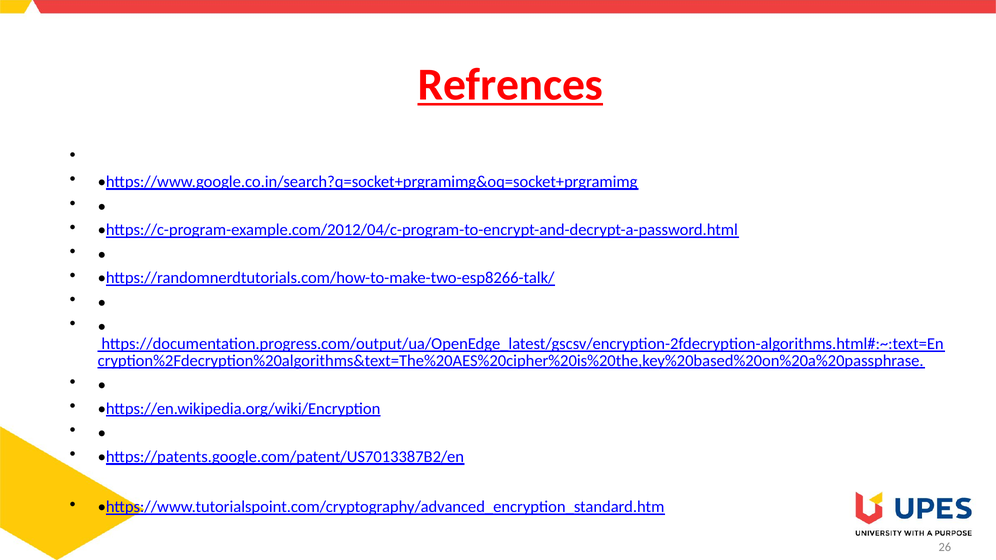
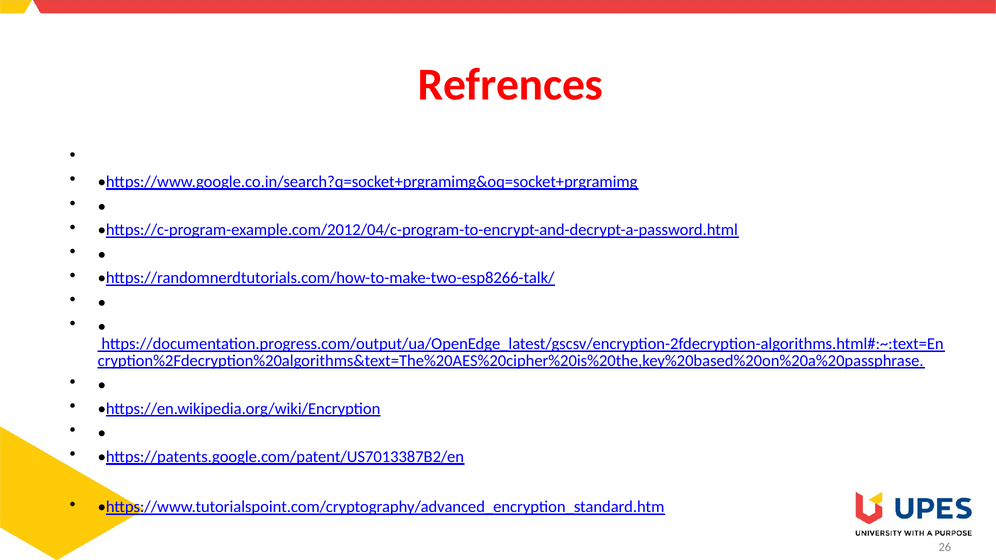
Refrences underline: present -> none (510, 85)
